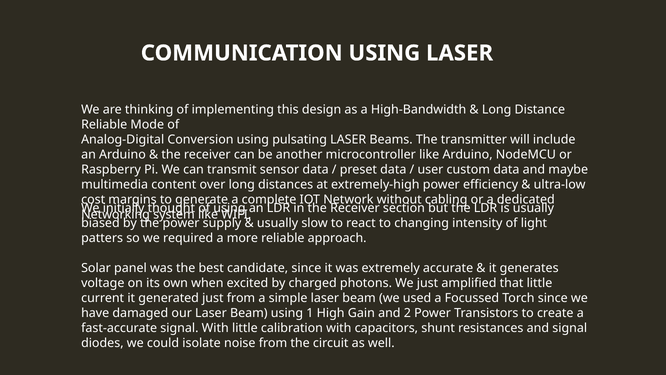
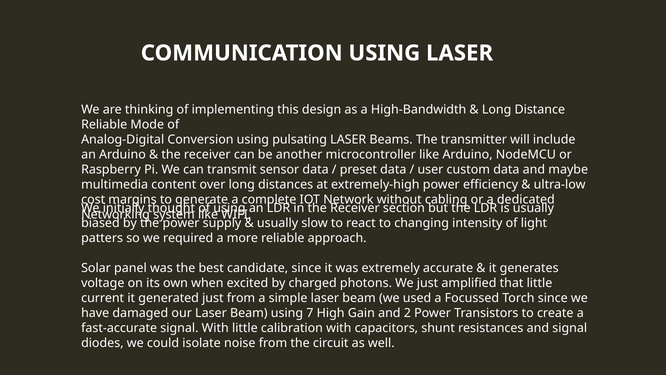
1: 1 -> 7 (310, 313)
